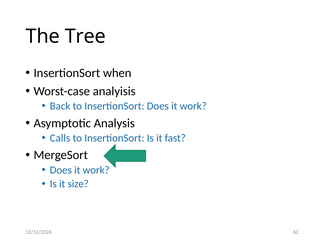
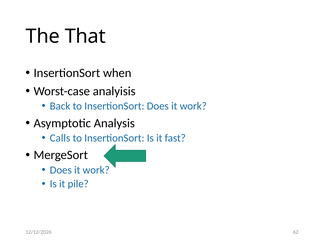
Tree: Tree -> That (85, 36)
size: size -> pile (78, 184)
